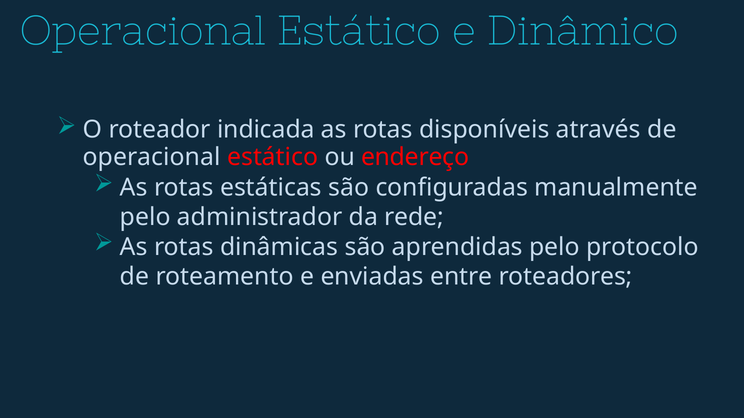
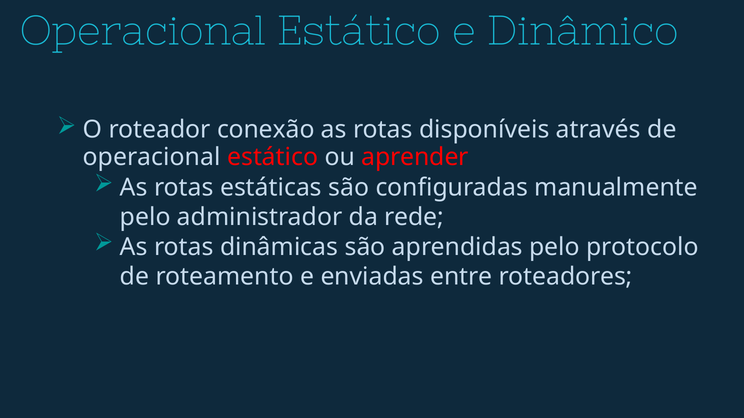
indicada: indicada -> conexão (266, 130)
endereço: endereço -> aprender (415, 157)
